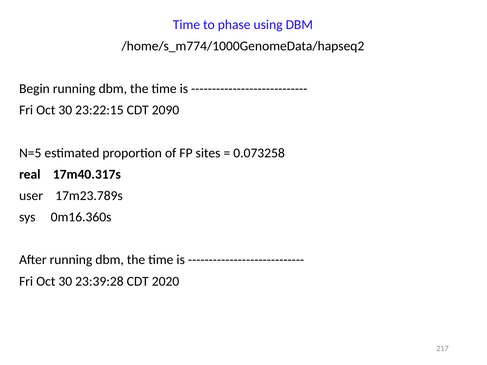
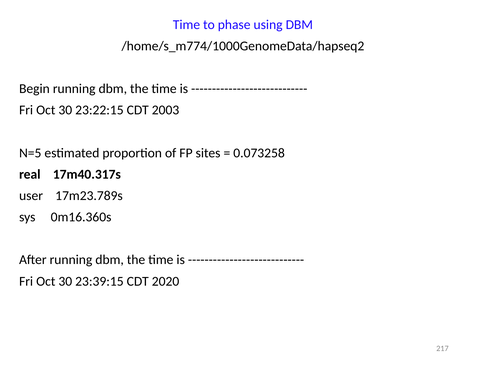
2090: 2090 -> 2003 (166, 110)
23:39:28: 23:39:28 -> 23:39:15 (99, 281)
